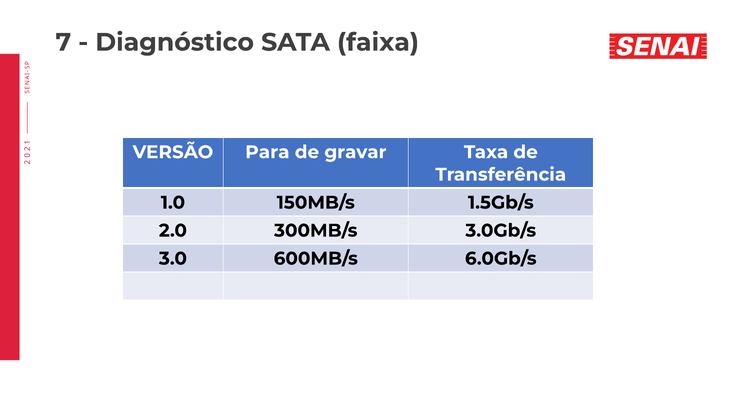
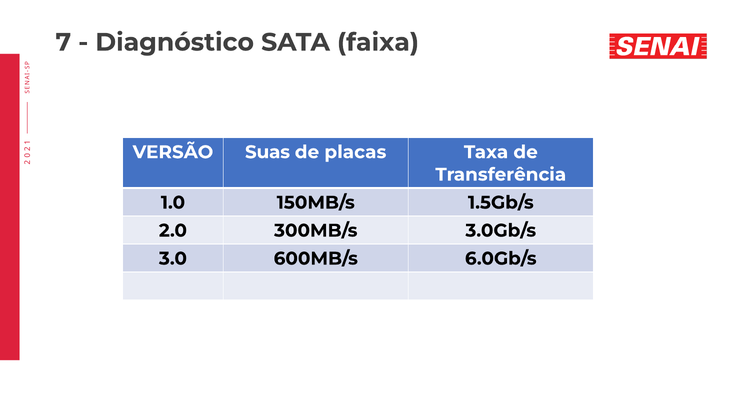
Para: Para -> Suas (267, 152)
gravar: gravar -> placas (355, 152)
